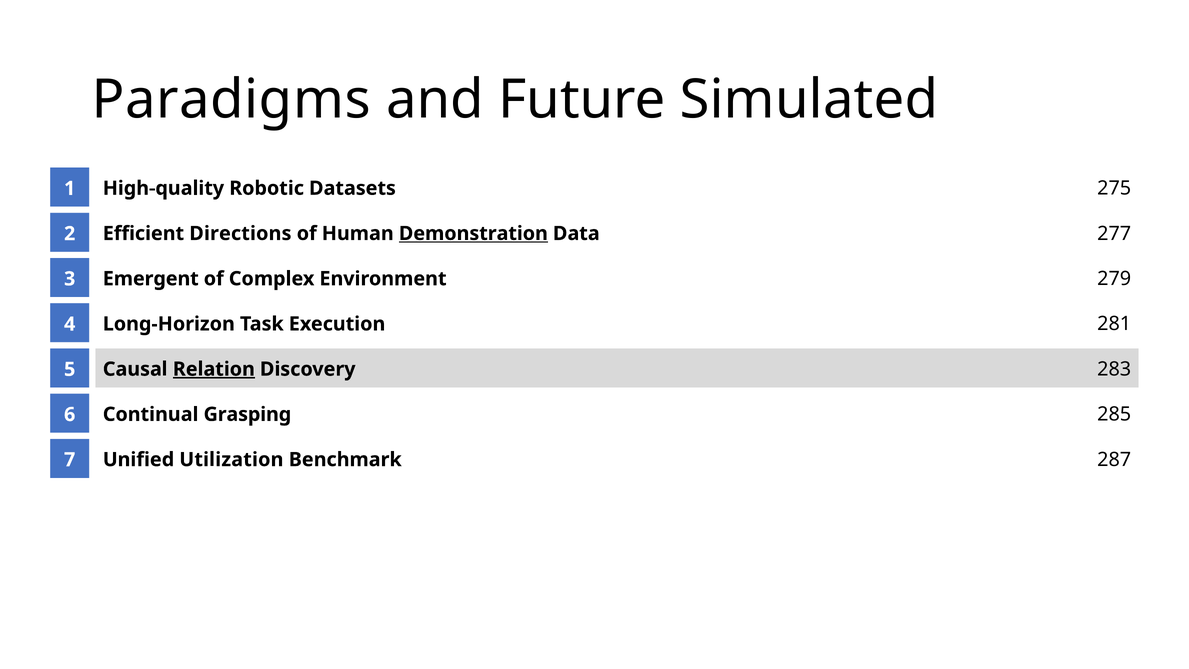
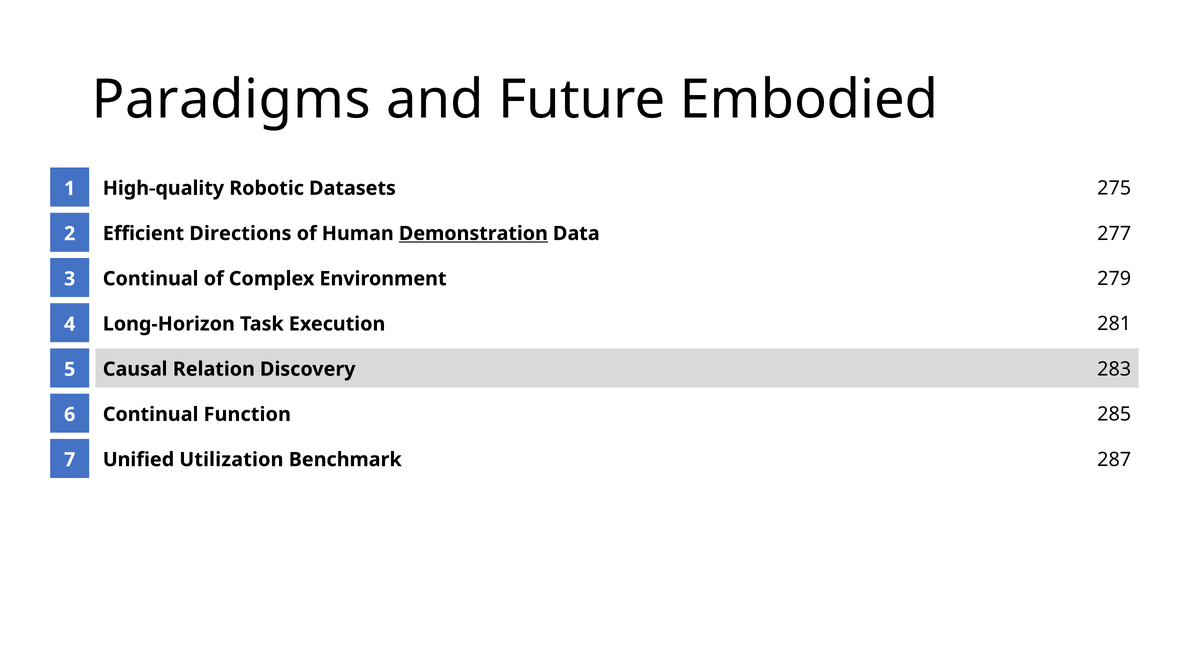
Simulated: Simulated -> Embodied (809, 100)
Emergent: Emergent -> Continual (151, 279)
Relation underline: present -> none (214, 369)
Grasping: Grasping -> Function (247, 414)
